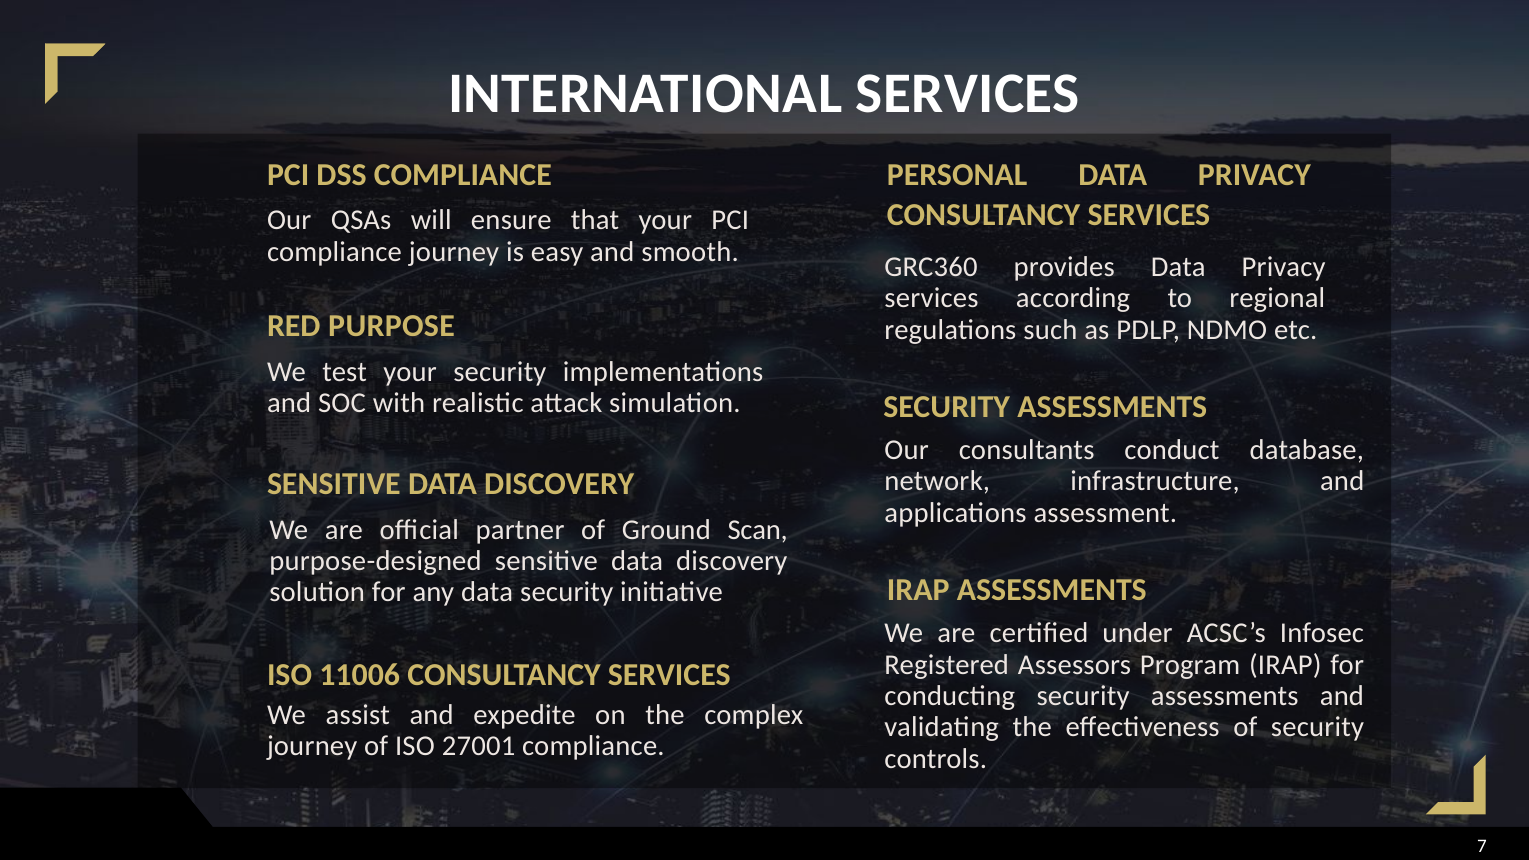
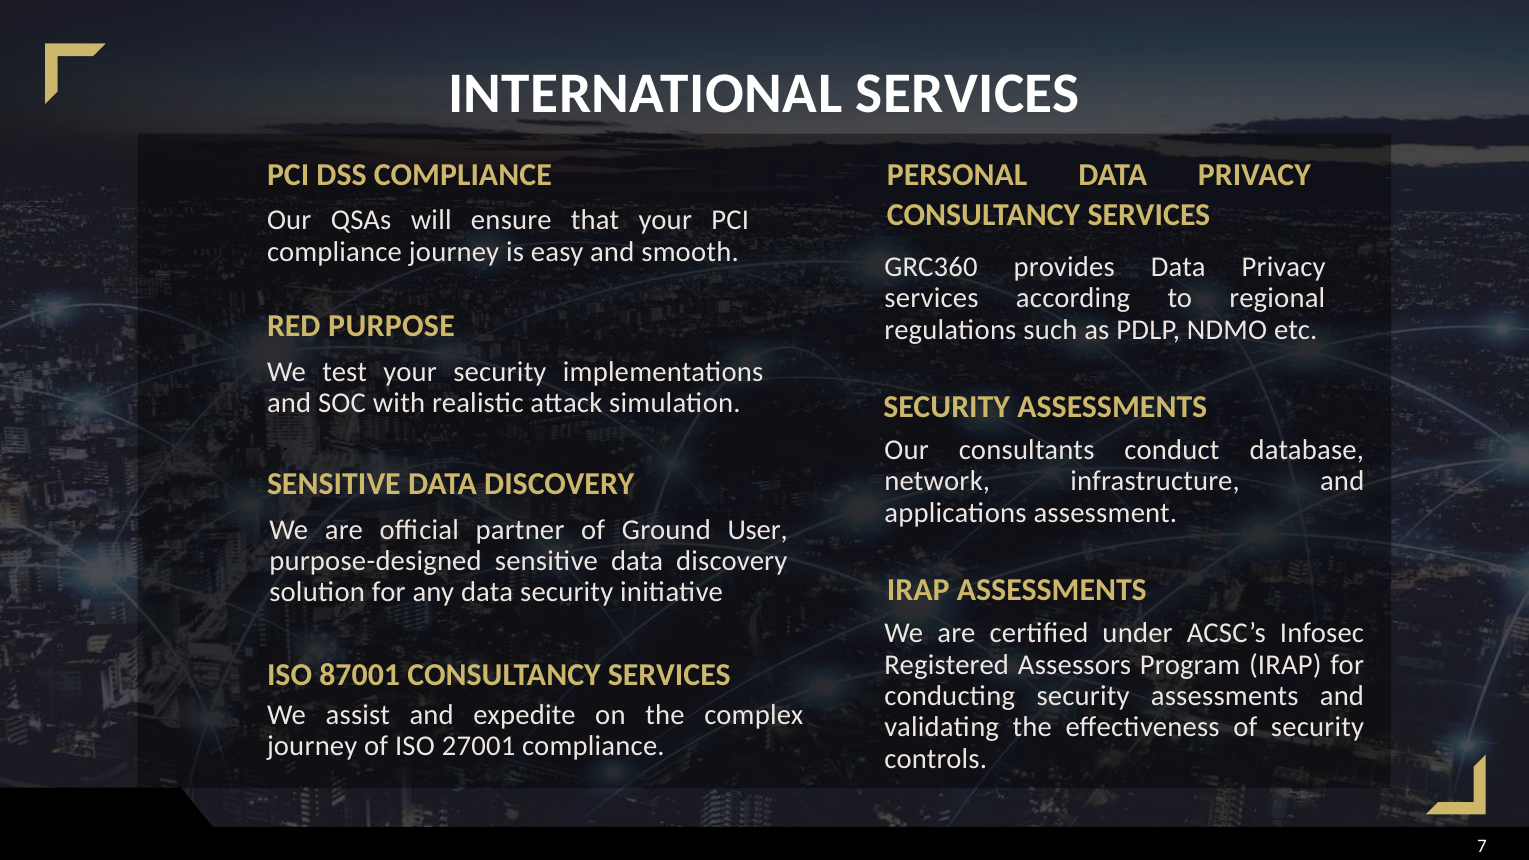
Scan: Scan -> User (758, 530)
11006: 11006 -> 87001 (360, 675)
